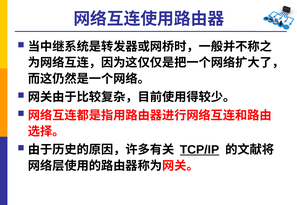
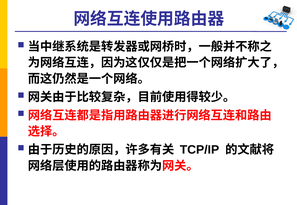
TCP/IP underline: present -> none (200, 150)
